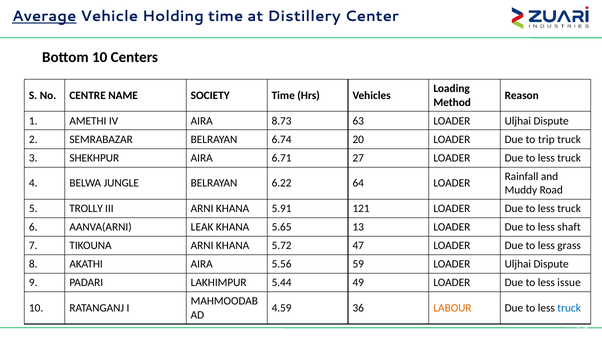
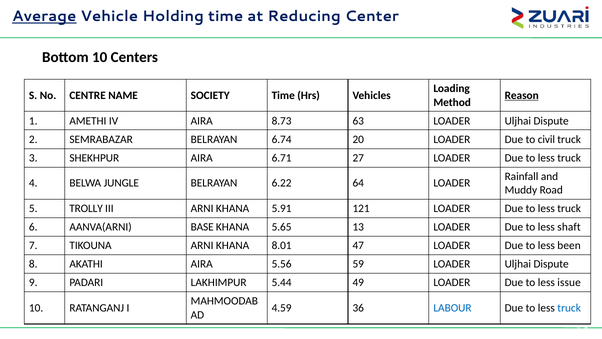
Distillery: Distillery -> Reducing (304, 16)
Reason underline: none -> present (522, 95)
trip: trip -> civil (546, 139)
LEAK: LEAK -> BASE (202, 227)
5.72: 5.72 -> 8.01 (282, 245)
grass: grass -> been (569, 245)
LABOUR colour: orange -> blue (452, 308)
